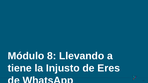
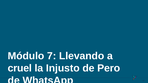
8: 8 -> 7 (52, 56)
tiene: tiene -> cruel (20, 68)
Eres: Eres -> Pero (109, 68)
